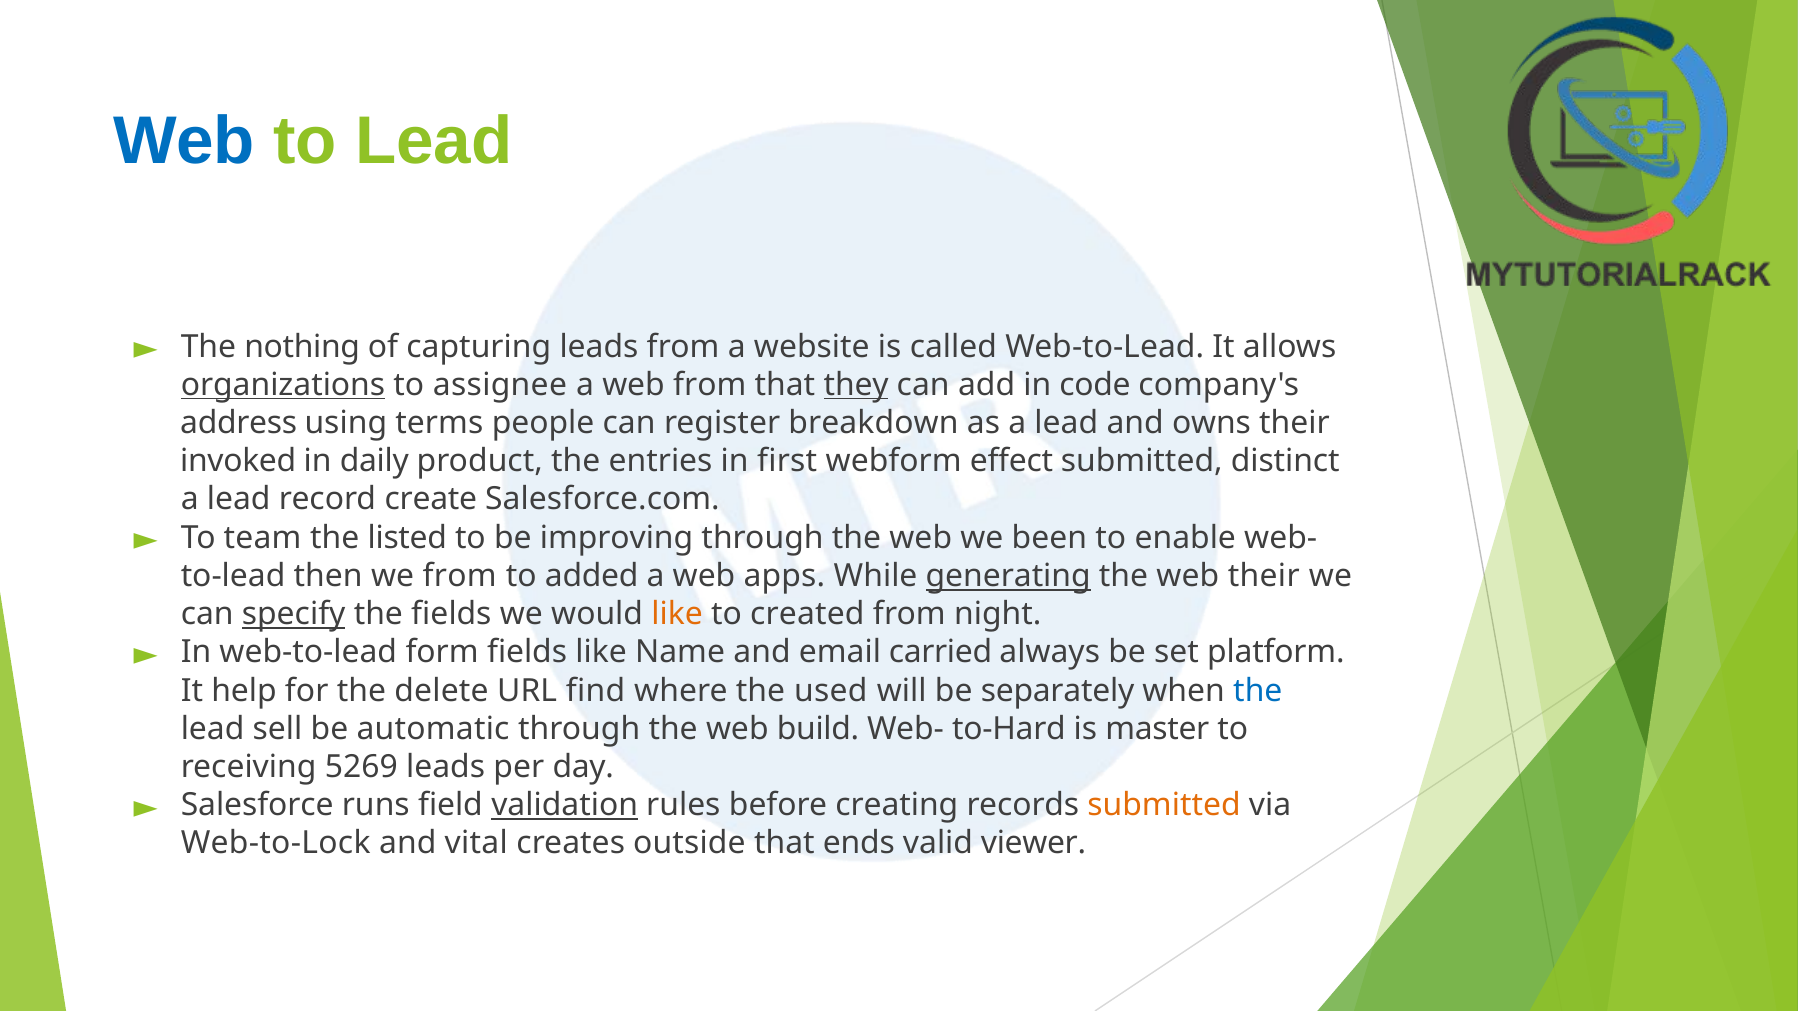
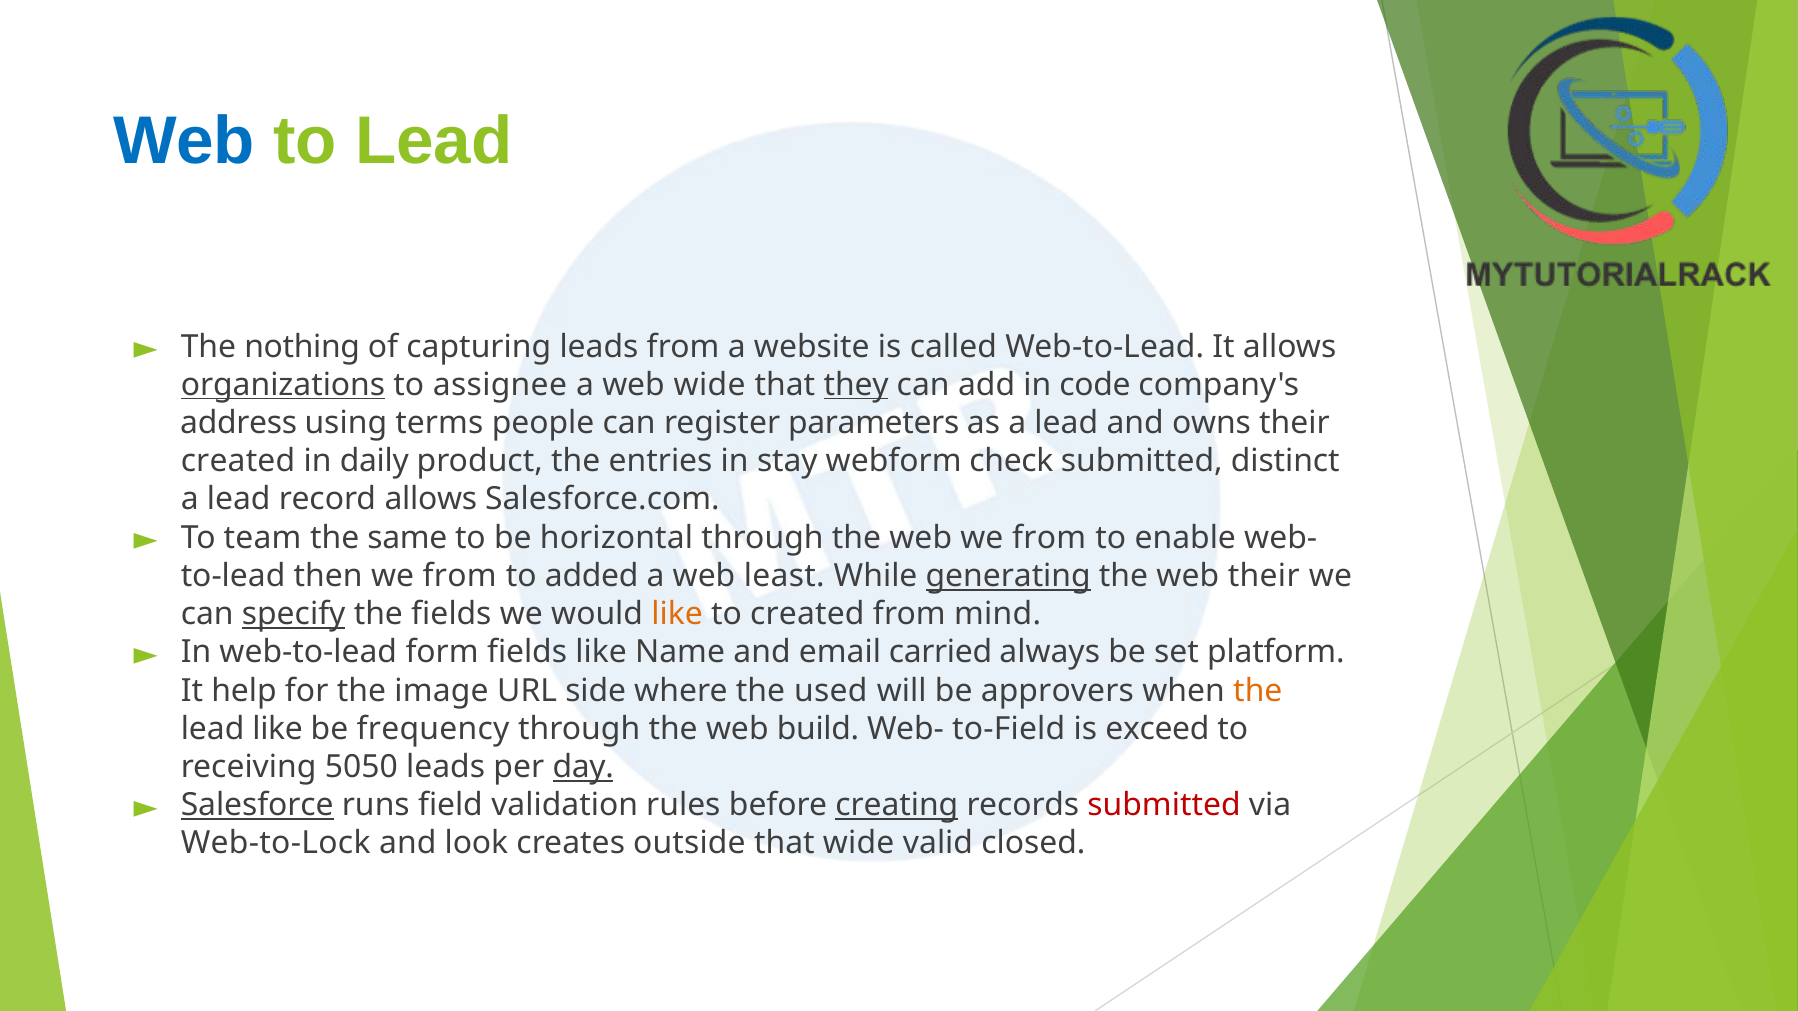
web from: from -> wide (710, 385)
breakdown: breakdown -> parameters (874, 423)
invoked: invoked -> created (238, 461)
first: first -> stay (787, 461)
effect: effect -> check (1011, 461)
record create: create -> allows (431, 500)
listed: listed -> same (407, 538)
improving: improving -> horizontal (616, 538)
web we been: been -> from (1049, 538)
apps: apps -> least (784, 576)
night: night -> mind (998, 614)
delete: delete -> image (442, 691)
find: find -> side (596, 691)
separately: separately -> approvers (1057, 691)
the colour: blue -> orange (1258, 691)
lead sell: sell -> like (278, 729)
automatic: automatic -> frequency (433, 729)
to-Hard: to-Hard -> to-Field (1009, 729)
master: master -> exceed (1157, 729)
5269: 5269 -> 5050 (361, 767)
day underline: none -> present (583, 767)
Salesforce underline: none -> present (257, 805)
validation underline: present -> none (565, 805)
creating underline: none -> present (897, 805)
submitted colour: orange -> red (1164, 805)
vital: vital -> look (476, 844)
that ends: ends -> wide (859, 844)
viewer: viewer -> closed (1033, 844)
